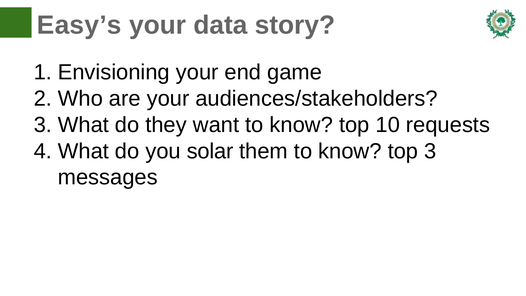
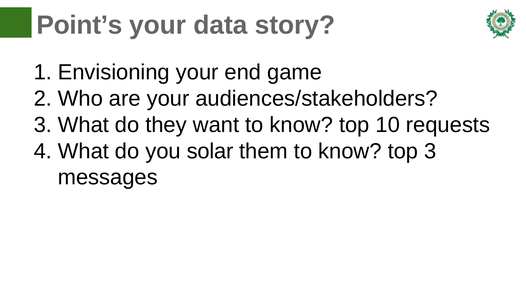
Easy’s: Easy’s -> Point’s (80, 25)
